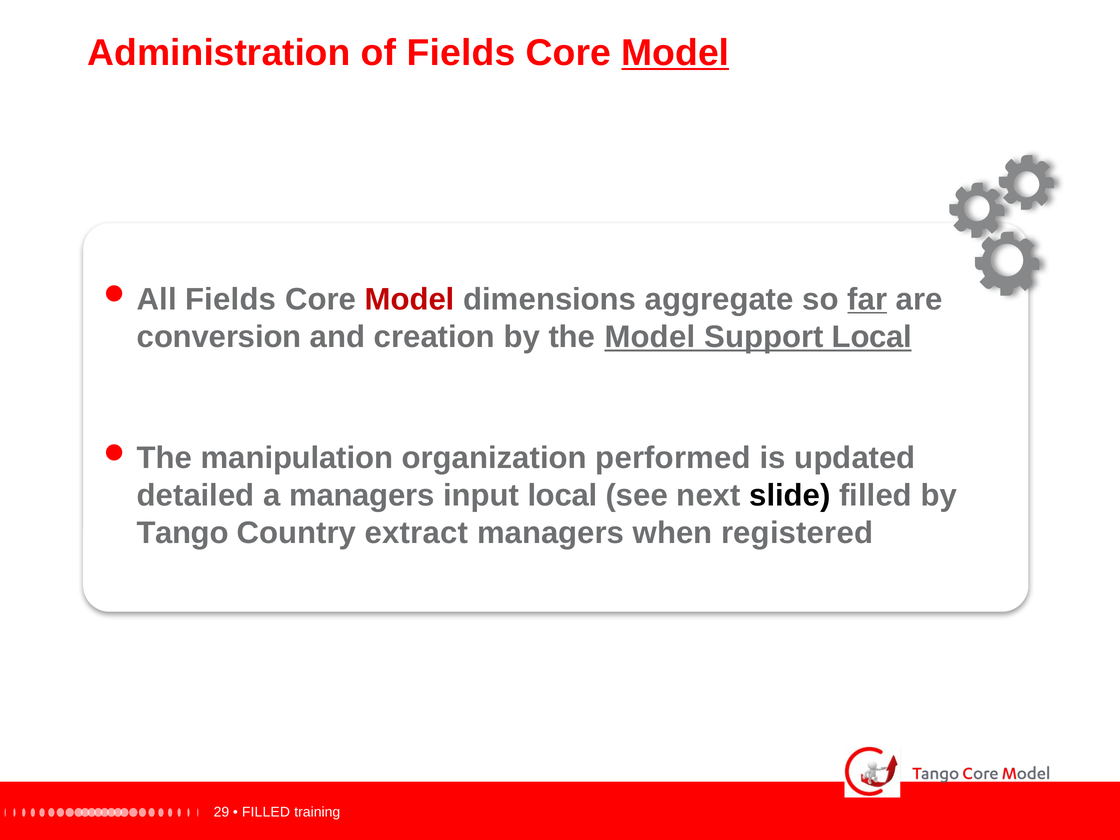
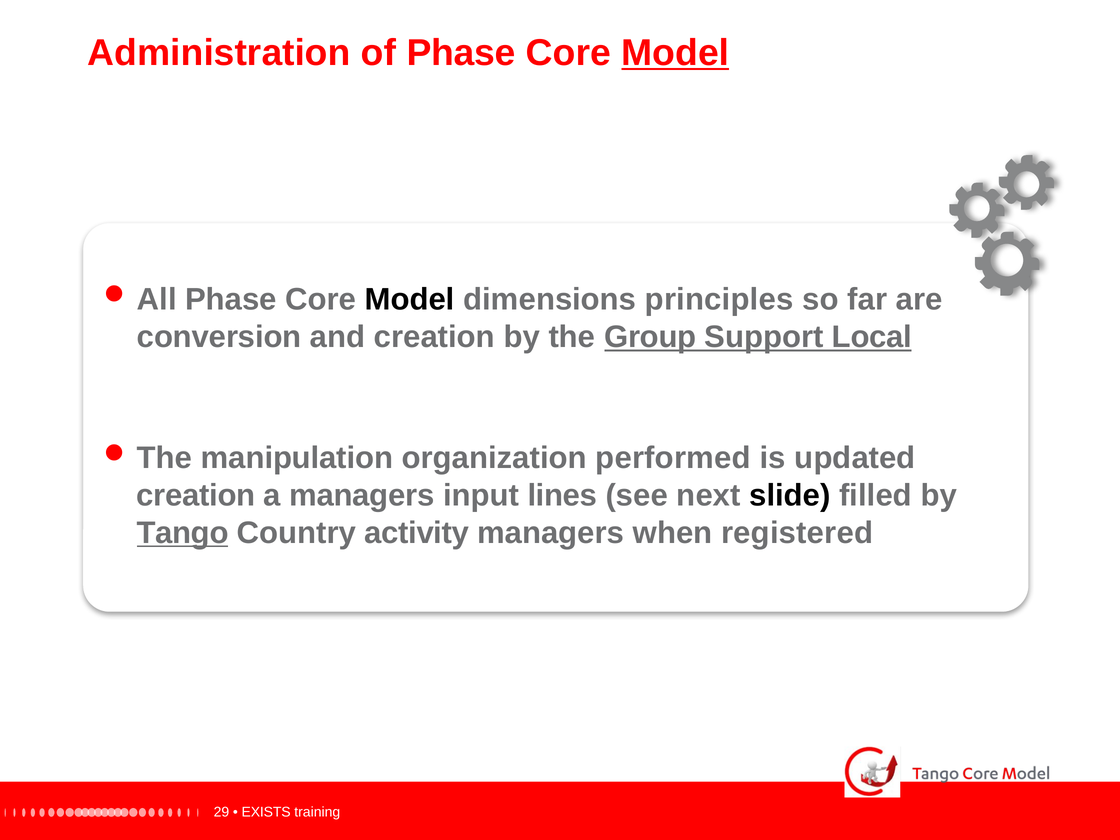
of Fields: Fields -> Phase (461, 53)
Fields: Fields -> Phase (231, 299)
Model colour: red -> black (410, 299)
aggregate: aggregate -> principles (719, 299)
far underline: present -> none (867, 299)
the Model: Model -> Group (650, 337)
detailed: detailed -> creation (196, 496)
input local: local -> lines (562, 496)
Tango underline: none -> present (183, 533)
extract: extract -> activity (417, 533)
FILLED: FILLED -> EXISTS (266, 812)
